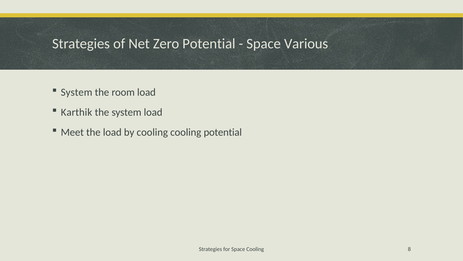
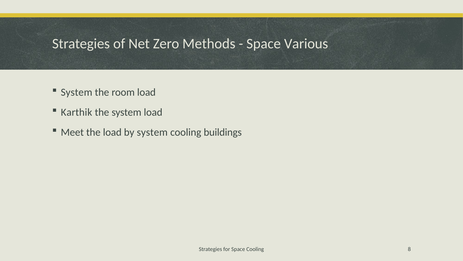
Zero Potential: Potential -> Methods (209, 44)
by cooling: cooling -> system (152, 132)
cooling potential: potential -> buildings (223, 132)
